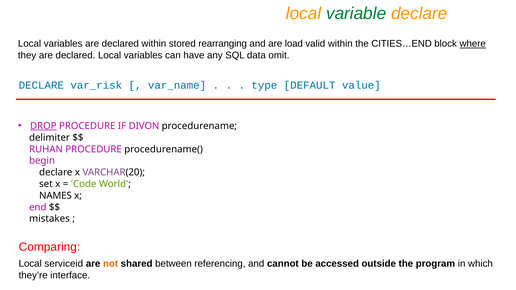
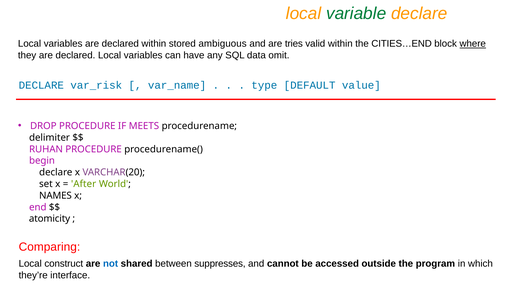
rearranging: rearranging -> ambiguous (223, 44)
load: load -> tries (294, 44)
DROP underline: present -> none (43, 126)
DIVON: DIVON -> MEETS (144, 126)
Code: Code -> After (84, 184)
mistakes: mistakes -> atomicity (50, 219)
serviceid: serviceid -> construct (64, 264)
not colour: orange -> blue (111, 264)
referencing: referencing -> suppresses (220, 264)
